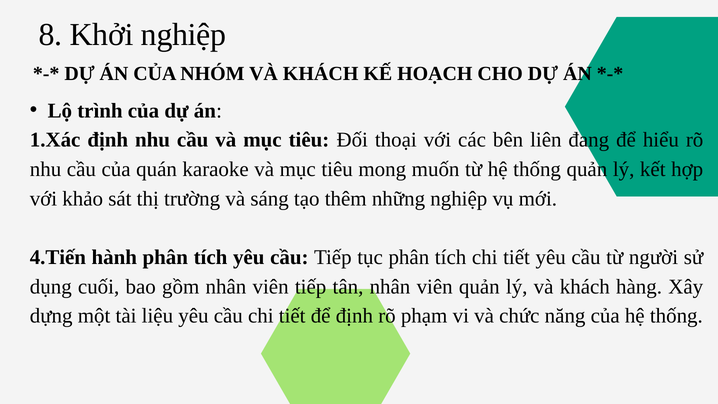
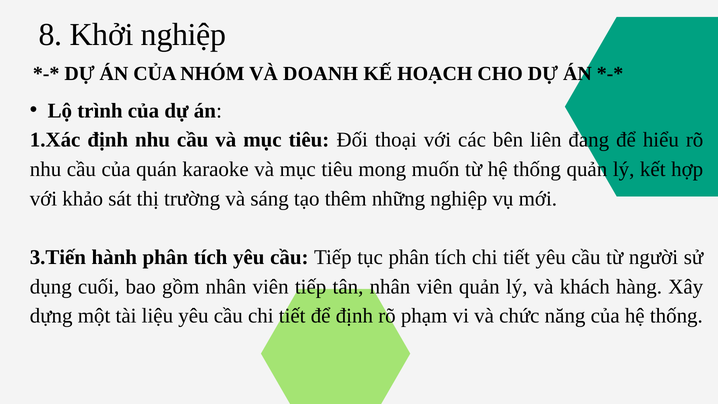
NHÓM VÀ KHÁCH: KHÁCH -> DOANH (321, 73)
4.Tiến: 4.Tiến -> 3.Tiến (58, 257)
